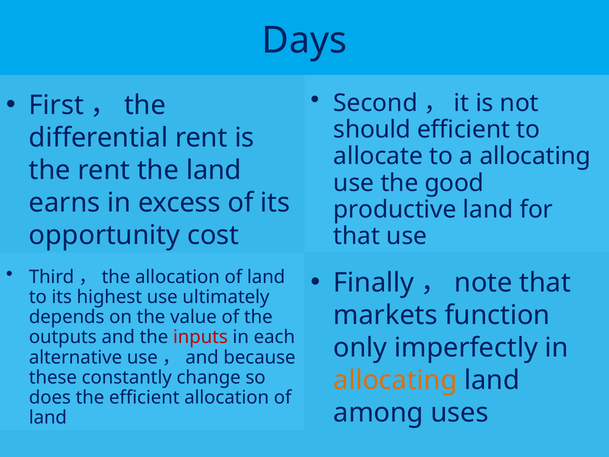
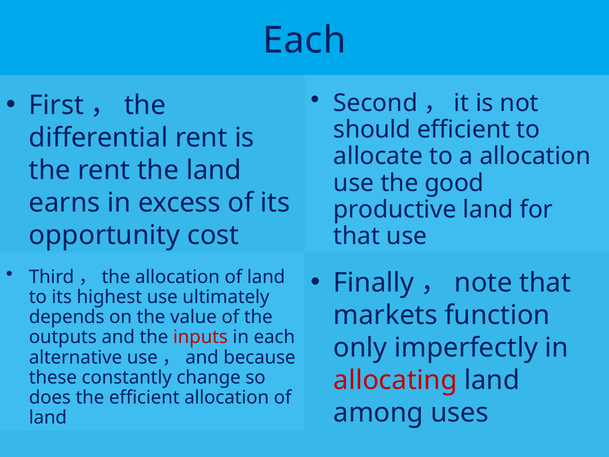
Days: Days -> Each (304, 41)
a allocating: allocating -> allocation (535, 156)
allocating colour: orange -> red (395, 380)
